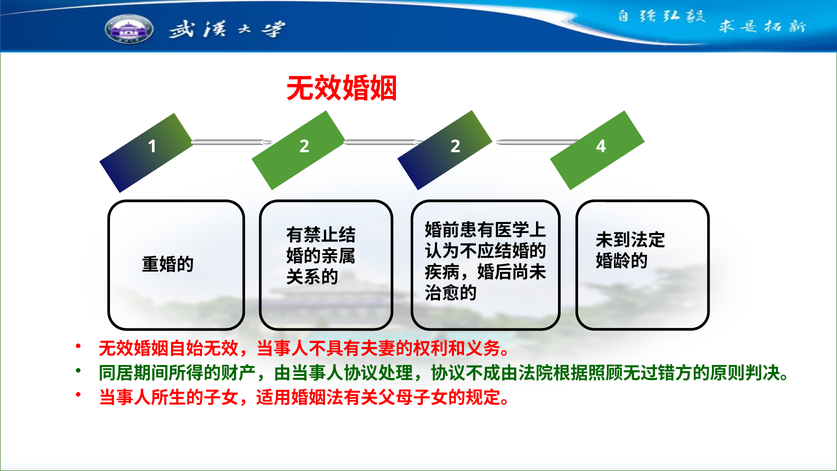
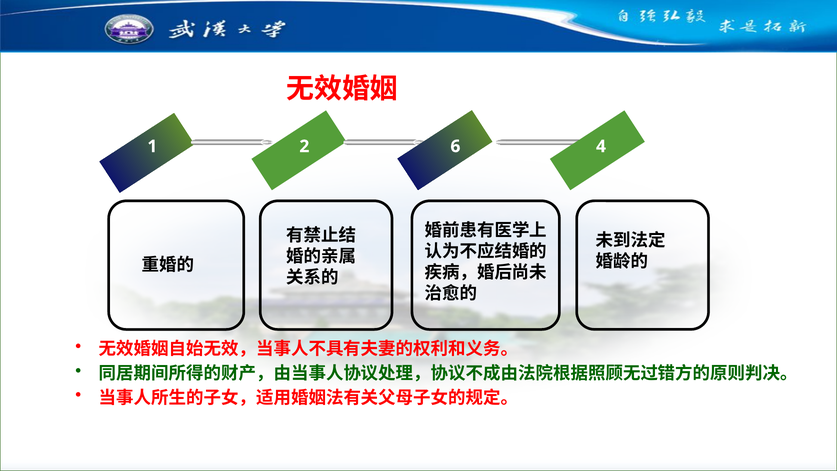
2 2: 2 -> 6 (455, 146)
